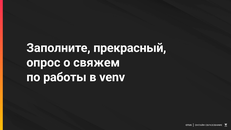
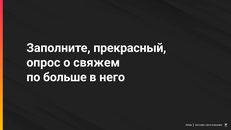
работы: работы -> больше (65, 77)
venv: venv -> него (112, 77)
